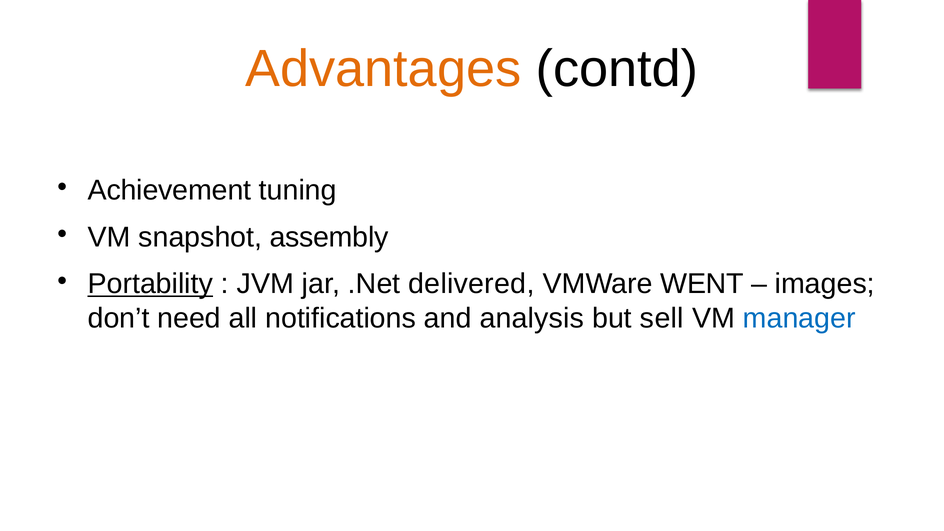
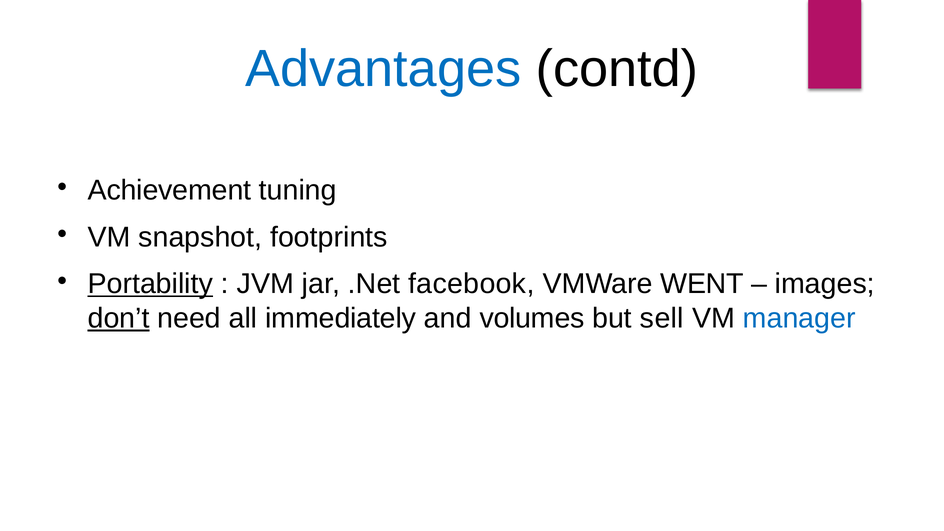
Advantages colour: orange -> blue (383, 69)
assembly: assembly -> footprints (329, 237)
delivered: delivered -> facebook (471, 284)
don’t underline: none -> present (119, 318)
notifications: notifications -> immediately (341, 318)
analysis: analysis -> volumes (532, 318)
